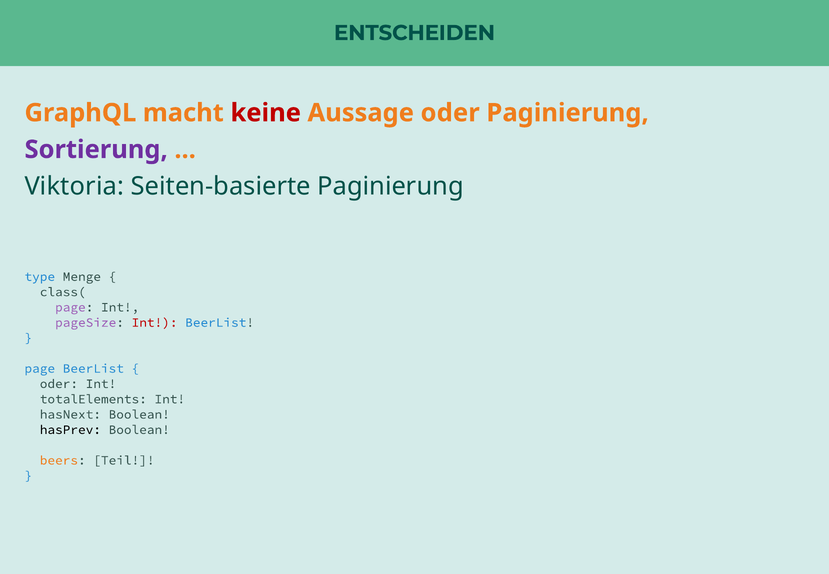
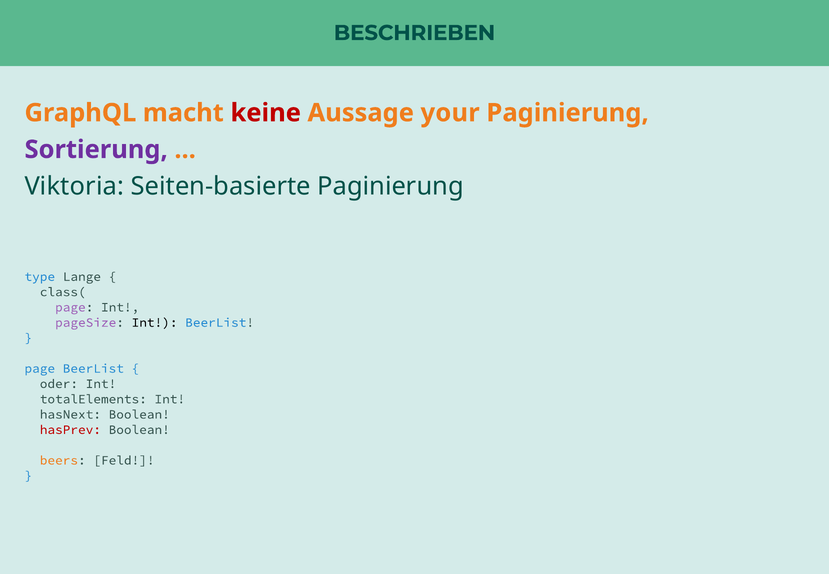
ENTSCHEIDEN: ENTSCHEIDEN -> BESCHRIEBEN (414, 33)
Aussage oder: oder -> your (450, 113)
Menge: Menge -> Lange (82, 277)
Int colour: red -> black (155, 322)
hasPrev colour: black -> red (70, 430)
Teil: Teil -> Feld (124, 460)
